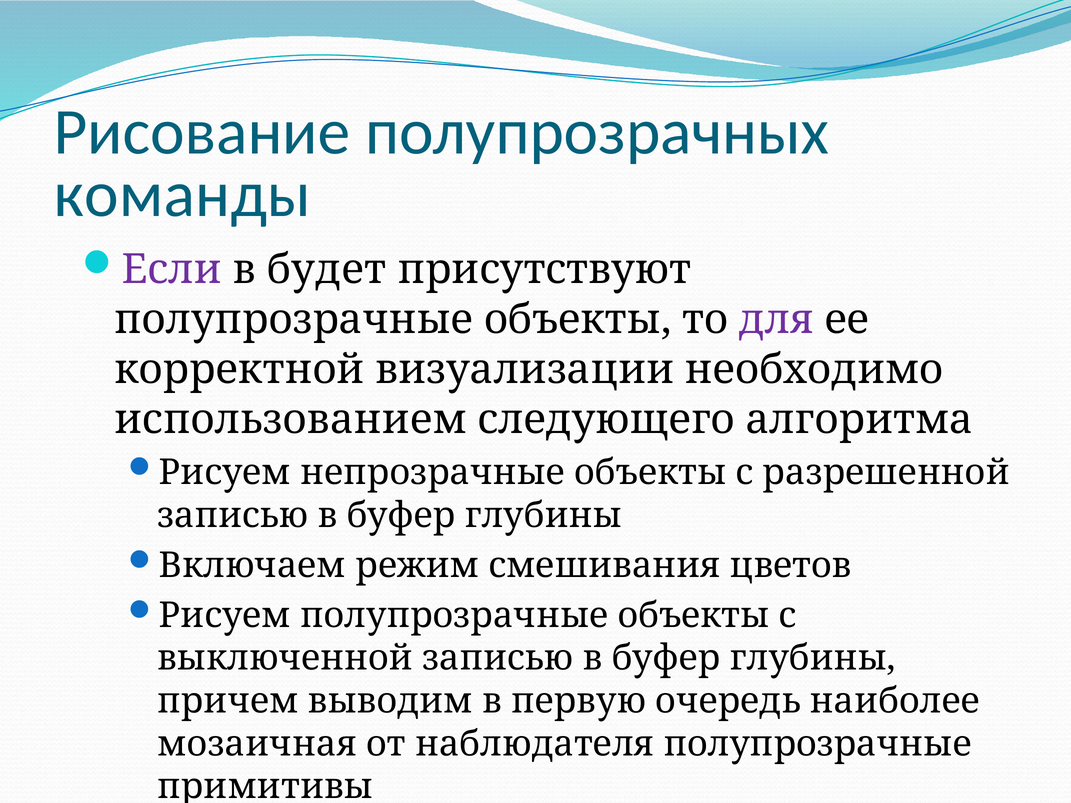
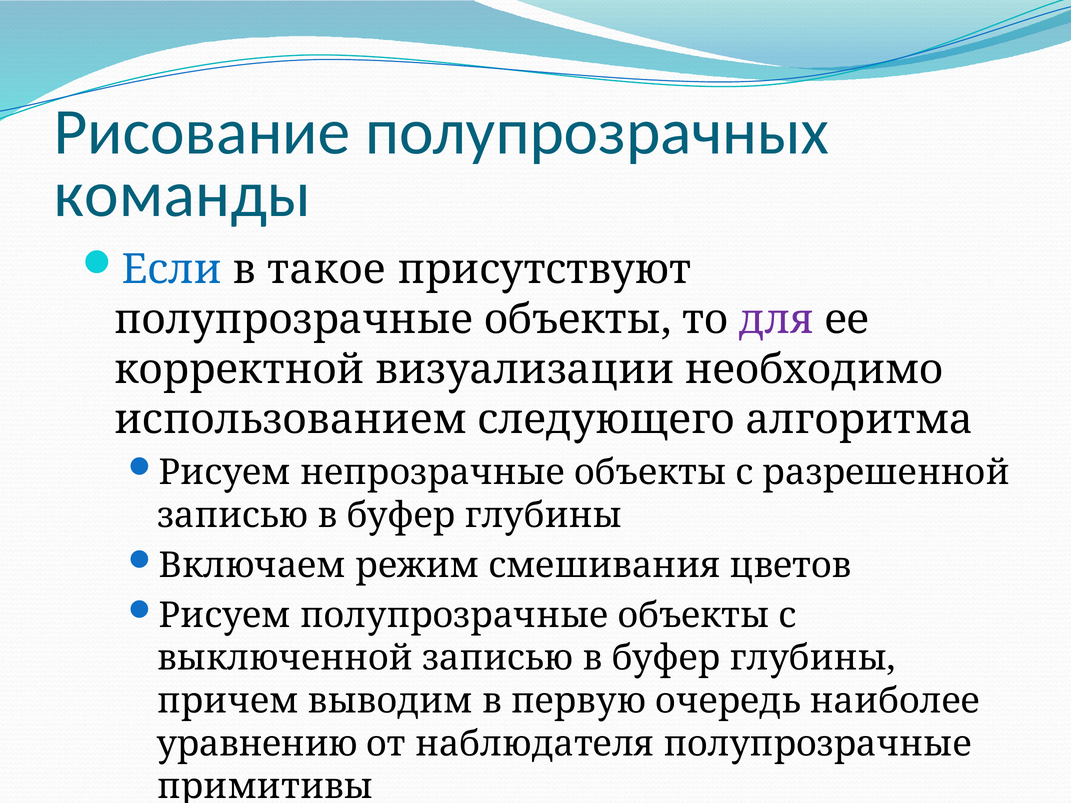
Если colour: purple -> blue (172, 270)
будет: будет -> такое (327, 270)
мозаичная: мозаичная -> уравнению (257, 744)
